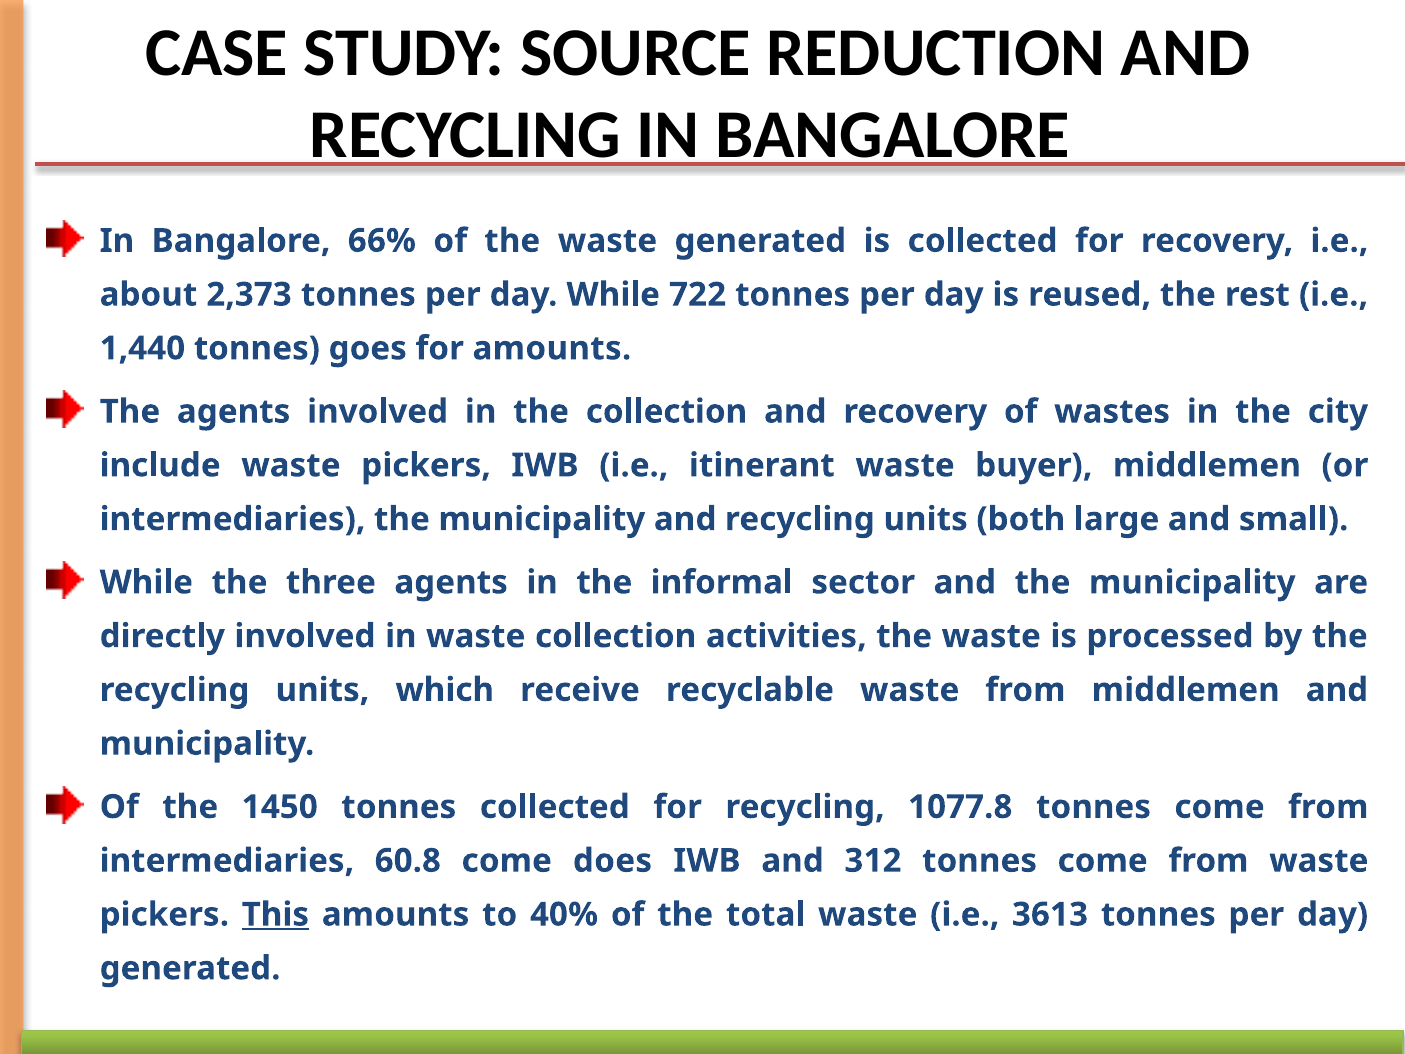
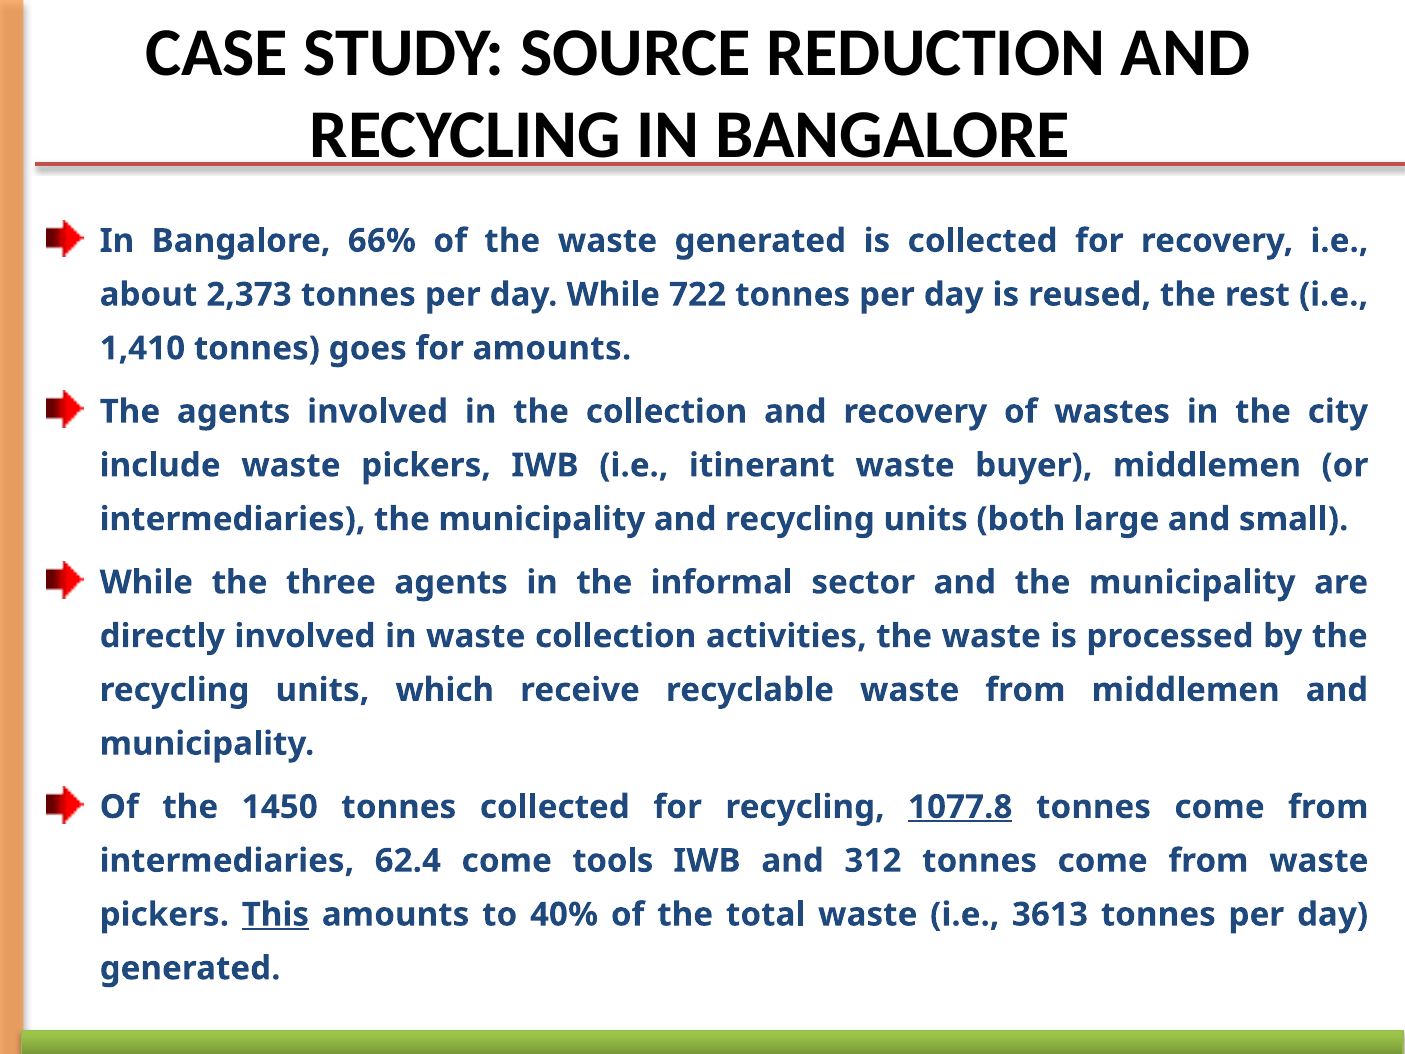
1,440: 1,440 -> 1,410 (142, 348)
1077.8 underline: none -> present (960, 807)
60.8: 60.8 -> 62.4 (408, 861)
does: does -> tools (613, 861)
